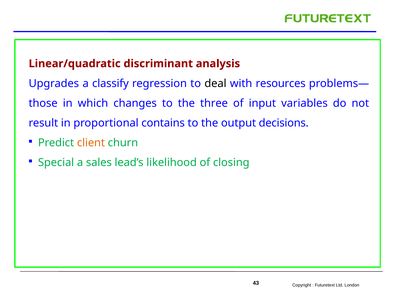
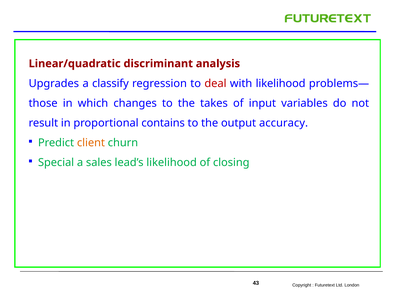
deal colour: black -> red (215, 83)
with resources: resources -> likelihood (281, 83)
three: three -> takes (214, 103)
decisions: decisions -> accuracy (284, 123)
